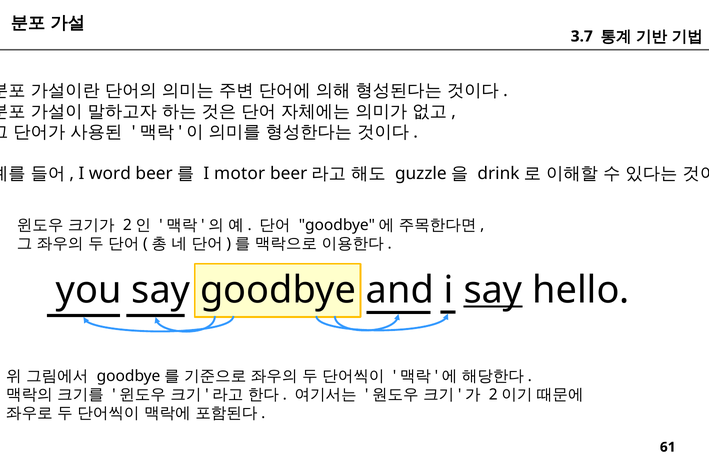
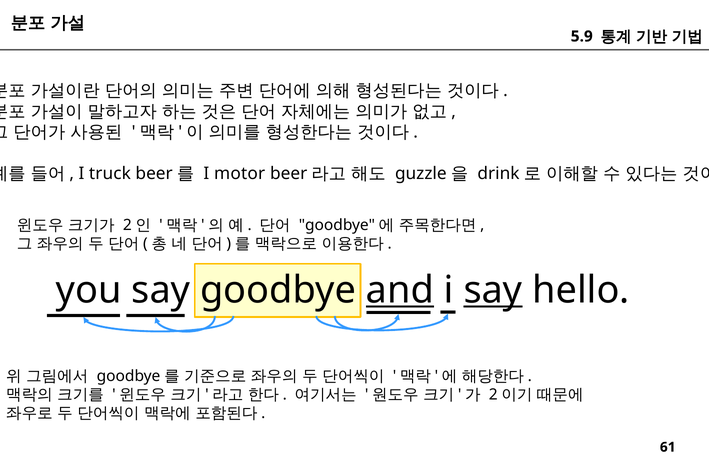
3.7: 3.7 -> 5.9 (582, 36)
word: word -> truck (110, 174)
and underline: none -> present (400, 290)
